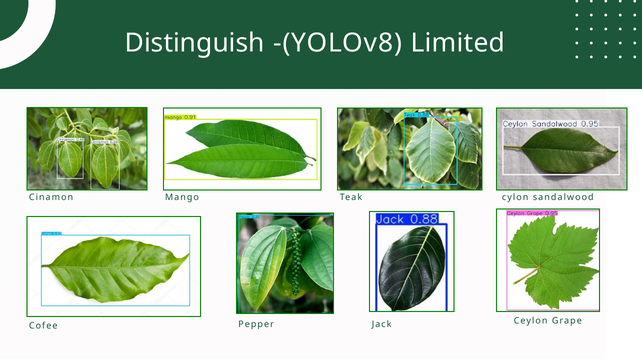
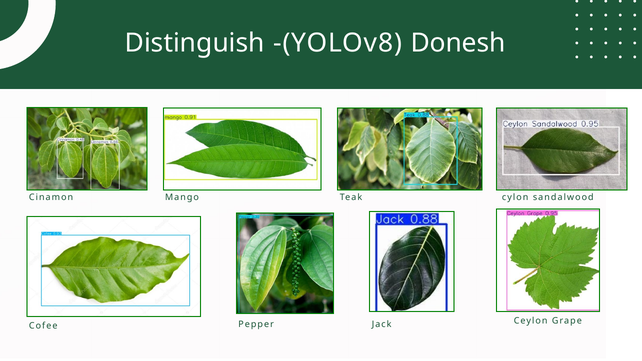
Limited: Limited -> Donesh (458, 43)
